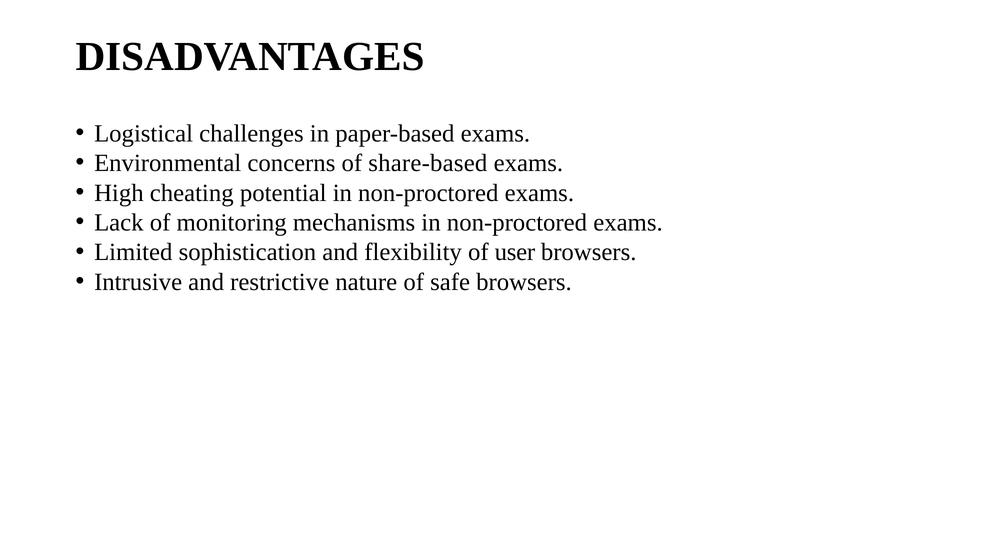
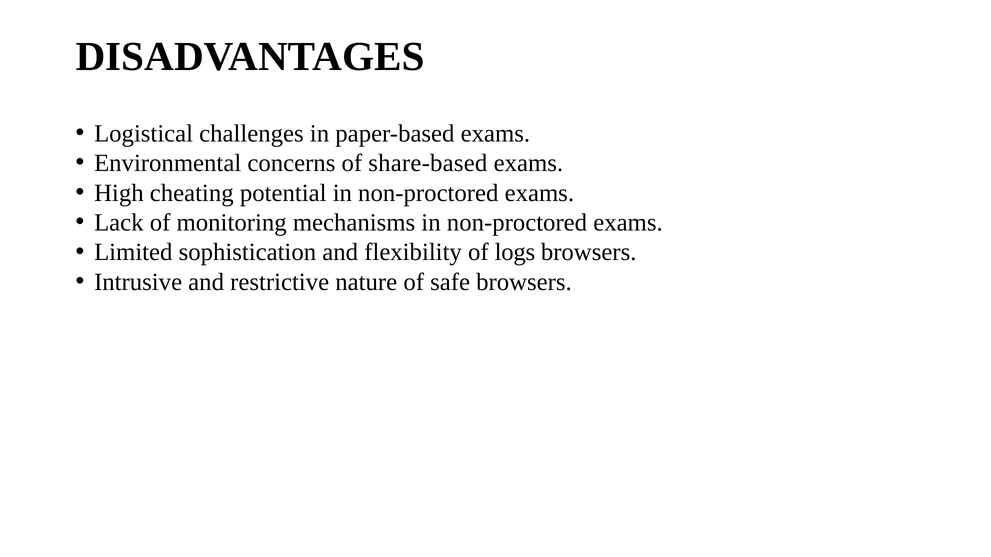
user: user -> logs (515, 252)
